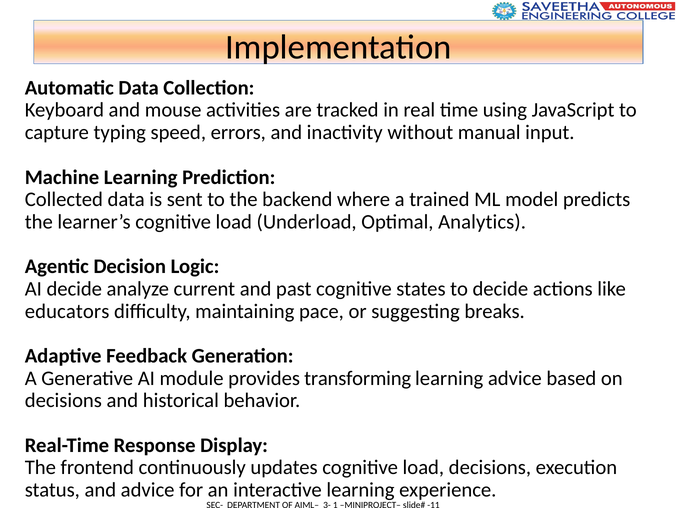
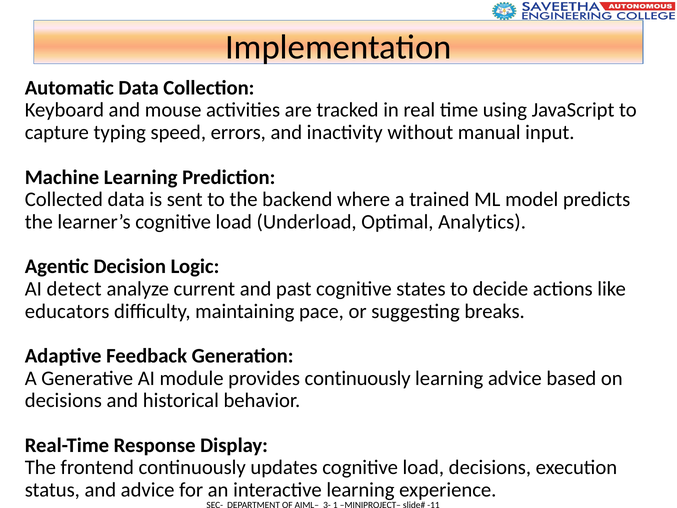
AI decide: decide -> detect (74, 289)
provides transforming: transforming -> continuously (358, 378)
